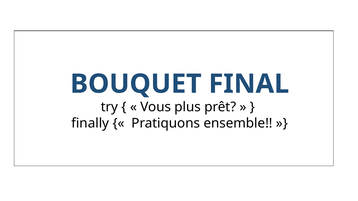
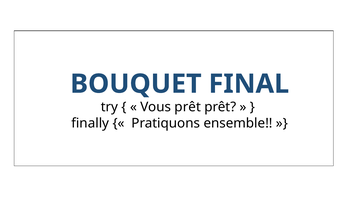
Vous plus: plus -> prêt (188, 107)
